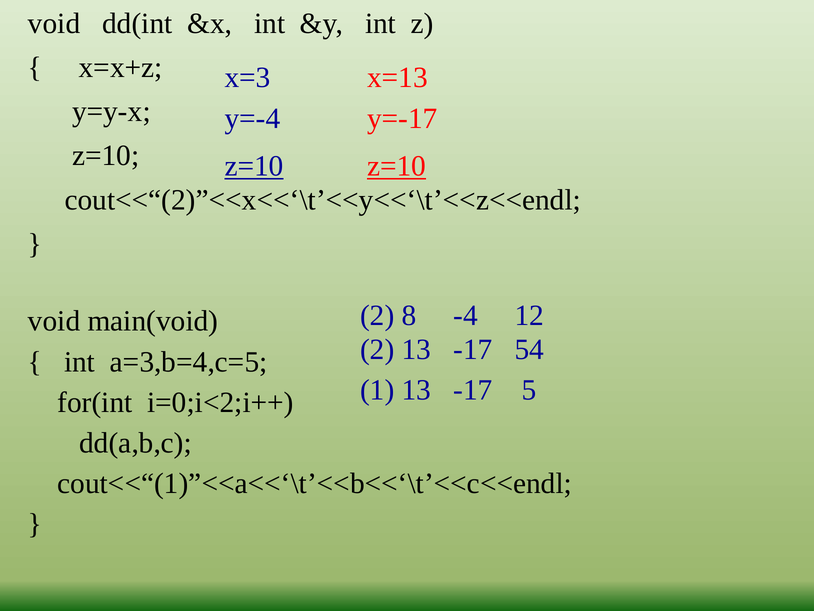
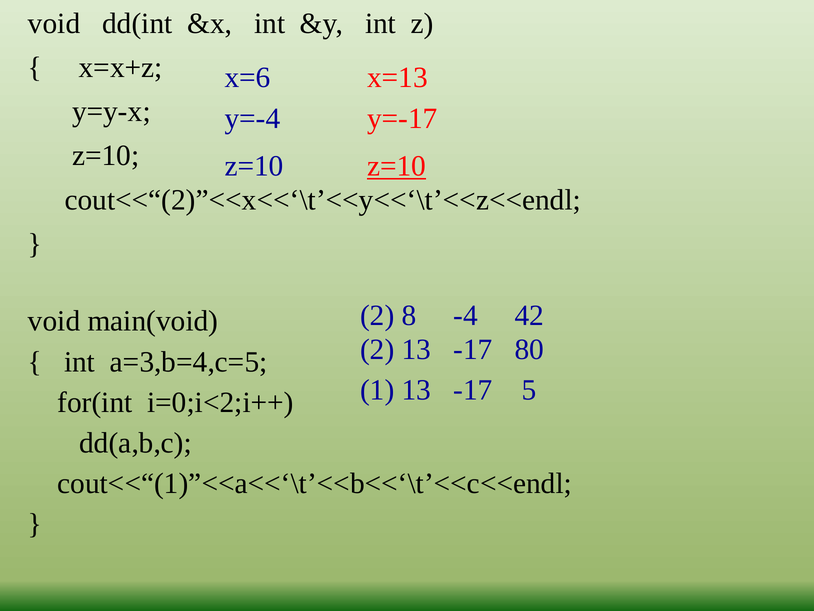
x=3: x=3 -> x=6 (247, 78)
z=10 underline: present -> none (254, 166)
12: 12 -> 42 (529, 315)
54: 54 -> 80 (529, 349)
